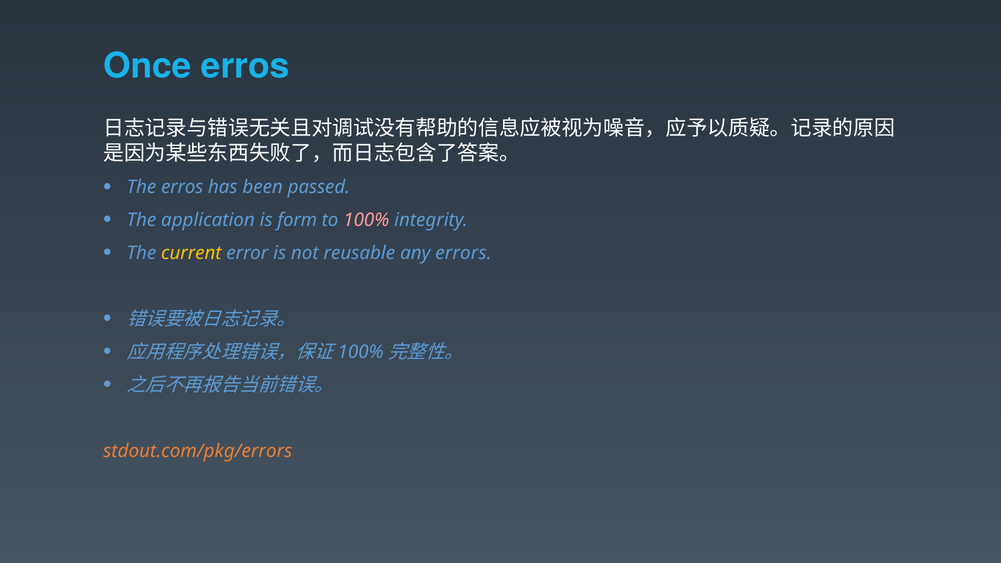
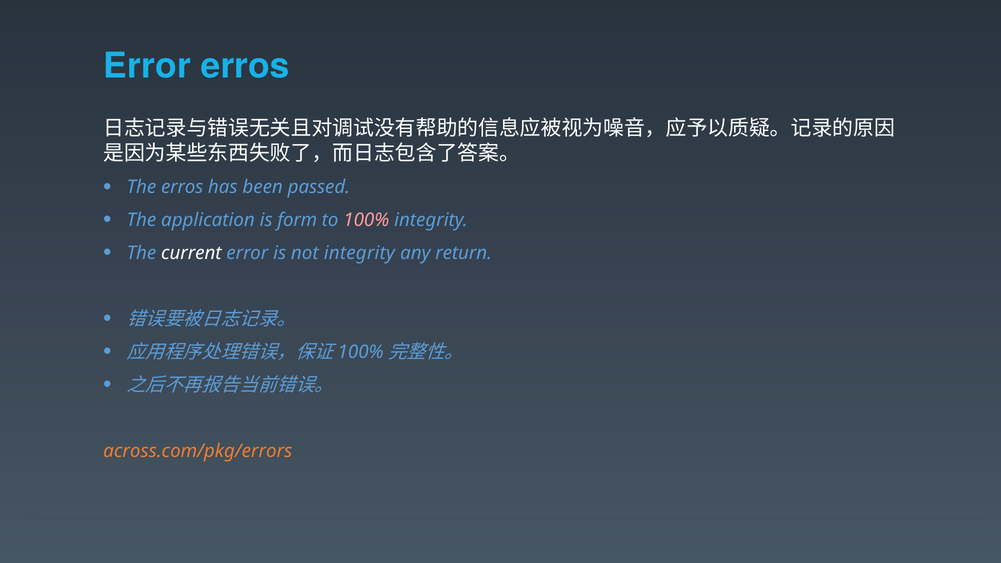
Once: Once -> Error (147, 66)
current colour: yellow -> white (191, 253)
not reusable: reusable -> integrity (359, 253)
errors: errors -> return (464, 253)
stdout.com/pkg/errors: stdout.com/pkg/errors -> across.com/pkg/errors (198, 451)
